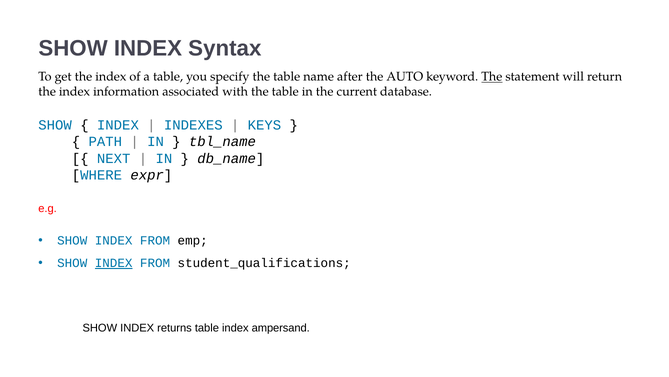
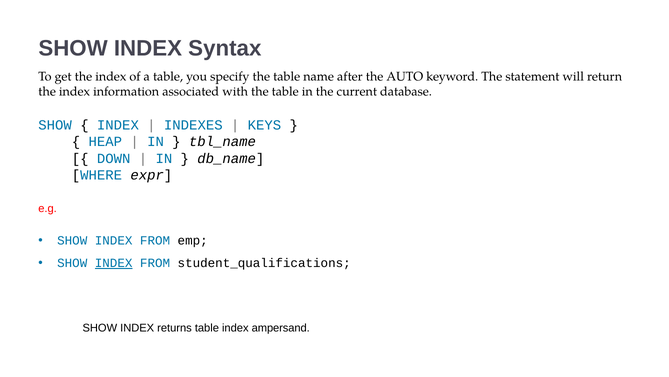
The underline: present -> none (492, 77)
PATH: PATH -> HEAP (105, 141)
NEXT: NEXT -> DOWN (114, 158)
